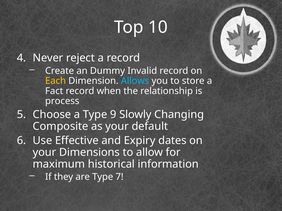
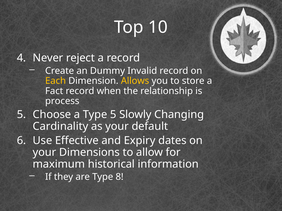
Allows colour: light blue -> yellow (135, 81)
Type 9: 9 -> 5 (113, 115)
Composite: Composite -> Cardinality (61, 127)
7: 7 -> 8 (120, 177)
